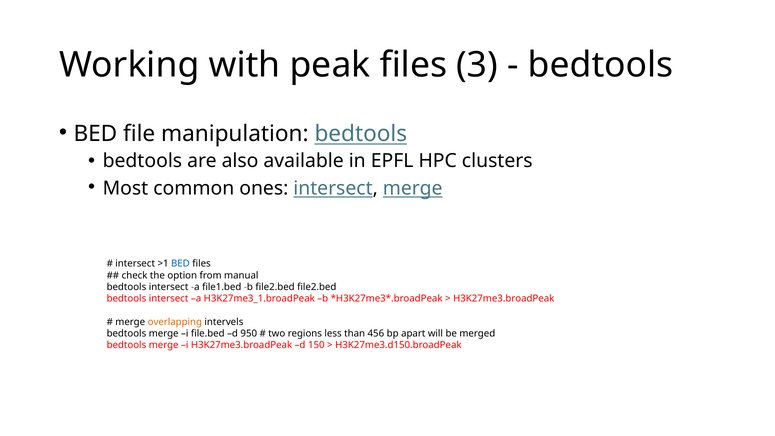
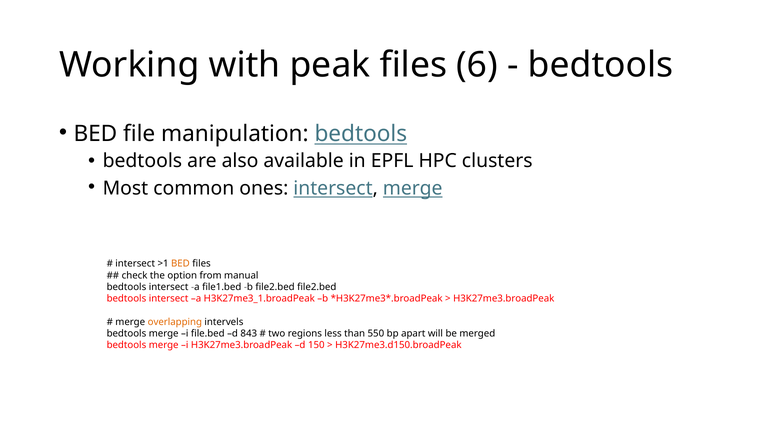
3: 3 -> 6 (477, 65)
BED colour: blue -> orange (180, 264)
950: 950 -> 843 (249, 333)
456: 456 -> 550 (376, 333)
